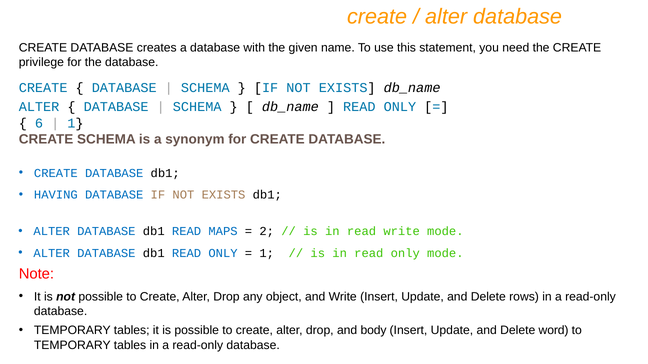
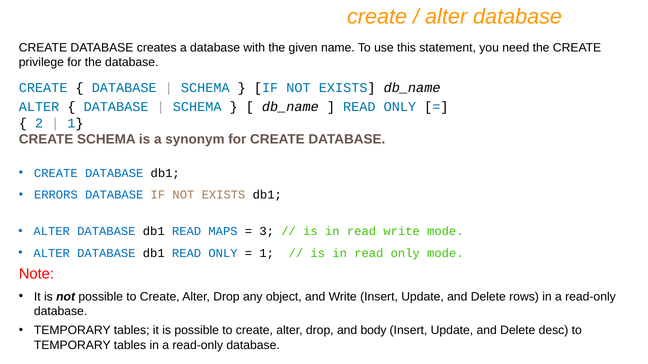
6: 6 -> 2 (39, 123)
HAVING: HAVING -> ERRORS (56, 195)
2: 2 -> 3 (267, 232)
word: word -> desc (554, 331)
